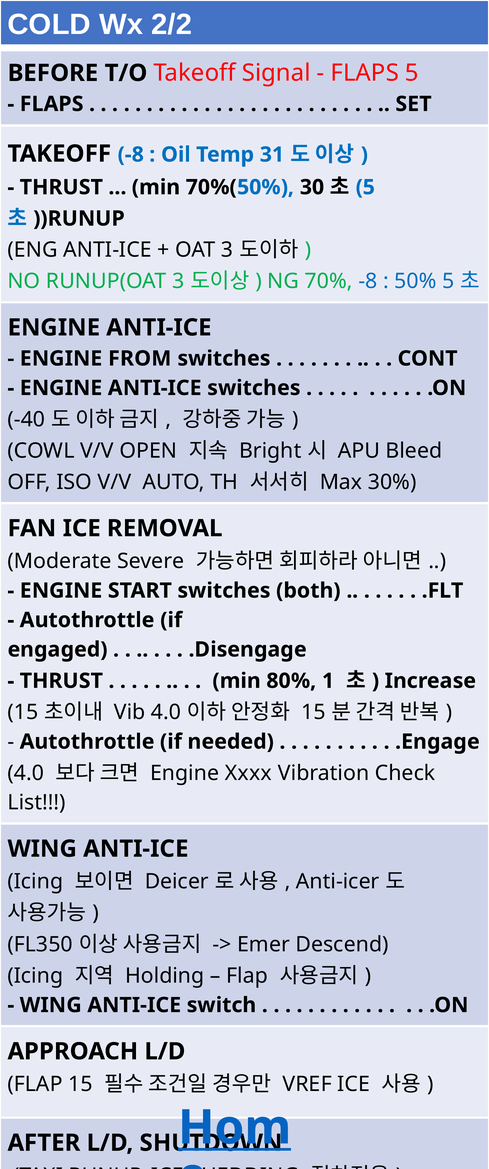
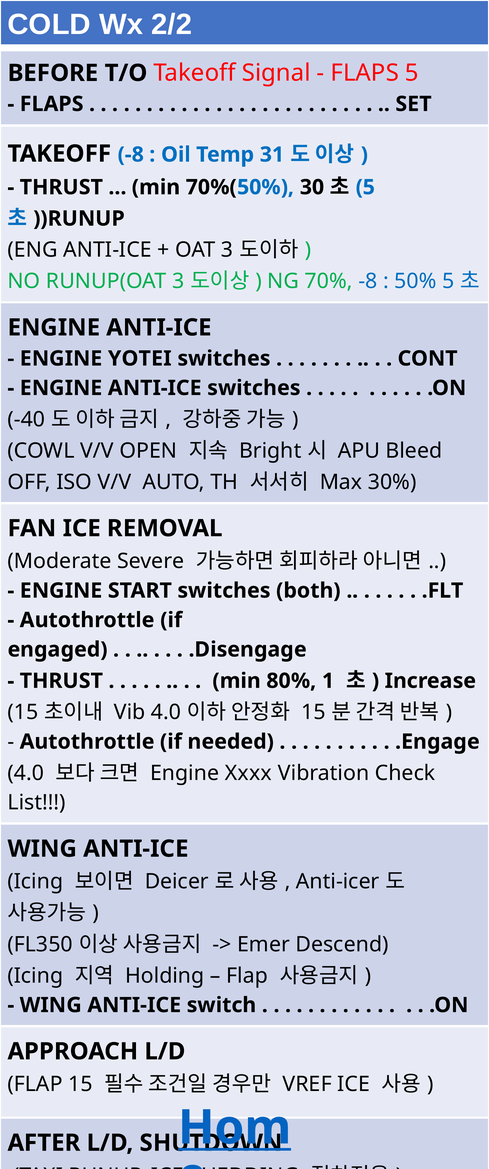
FROM: FROM -> YOTEI (140, 359)
